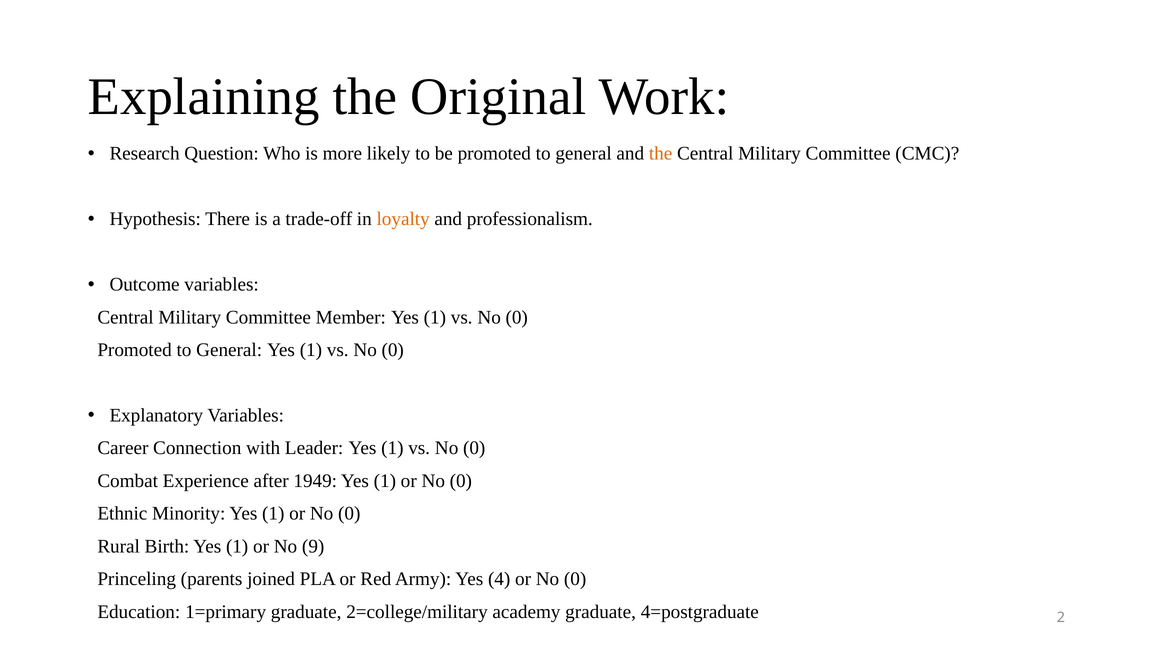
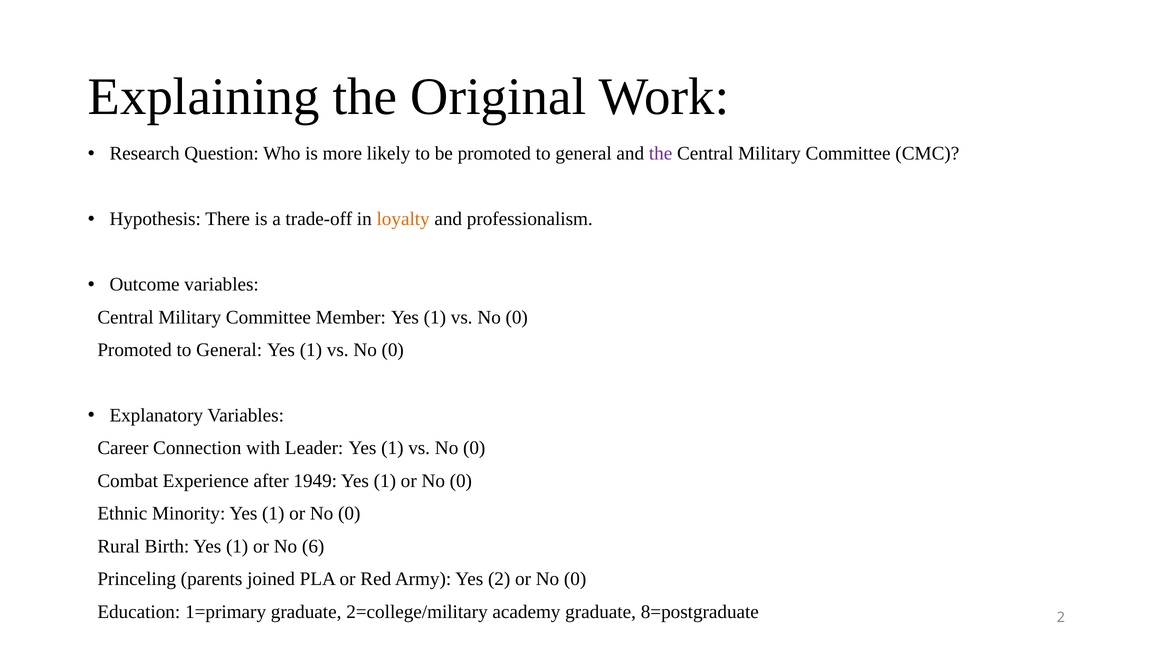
the colour: orange -> purple (661, 154)
9: 9 -> 6 (313, 547)
Yes 4: 4 -> 2 (499, 580)
4=postgraduate: 4=postgraduate -> 8=postgraduate (700, 612)
